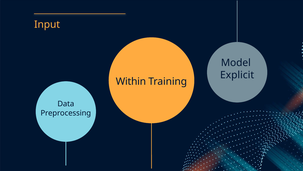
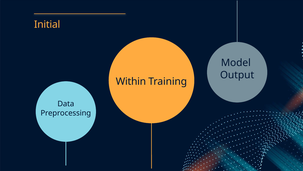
Input: Input -> Initial (47, 25)
Explicit: Explicit -> Output (237, 75)
